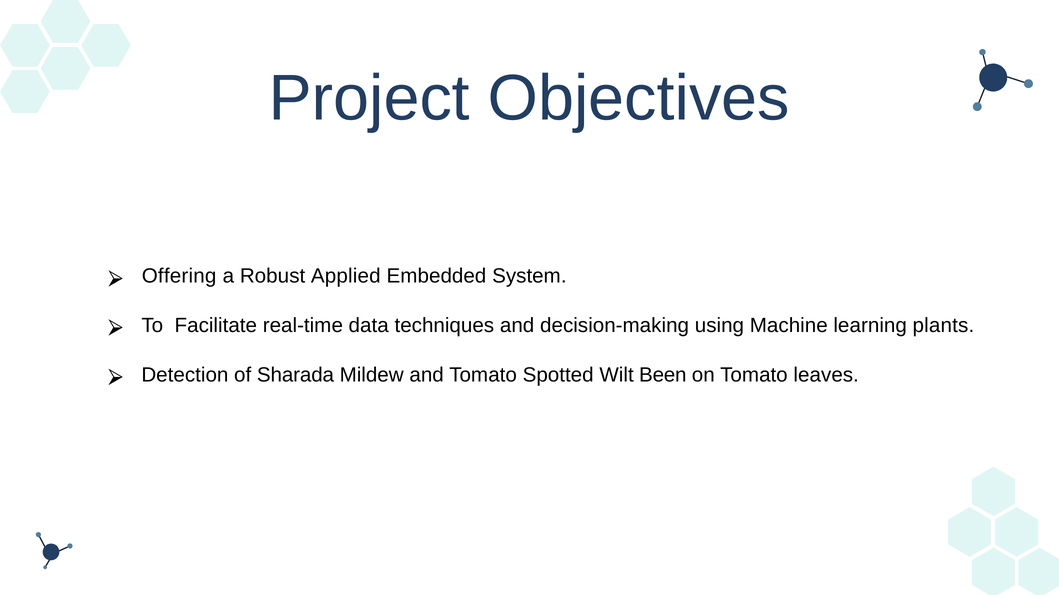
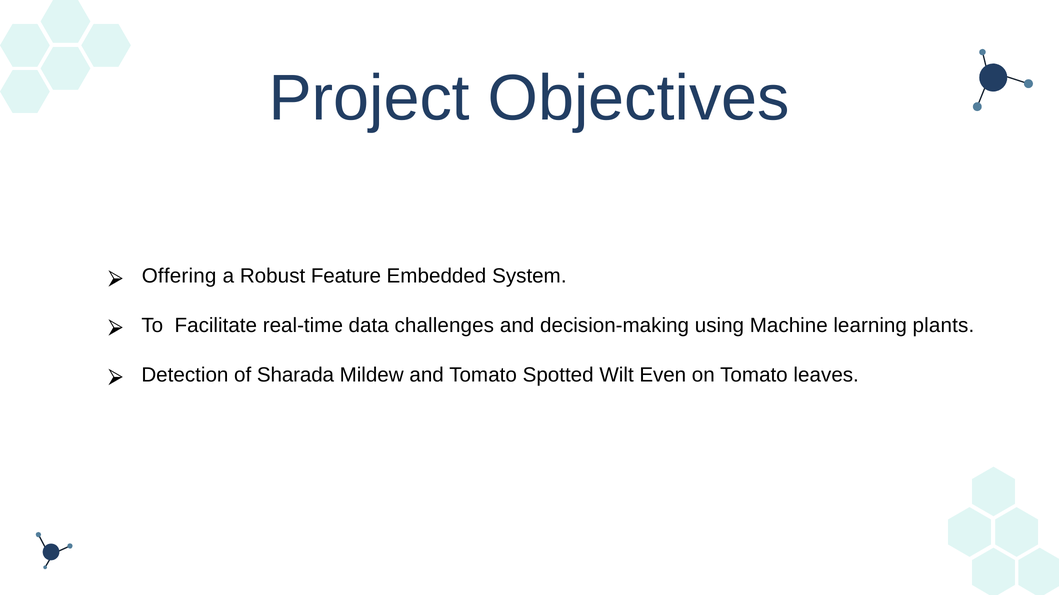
Applied: Applied -> Feature (346, 276)
techniques: techniques -> challenges (444, 326)
Been: Been -> Even (663, 375)
